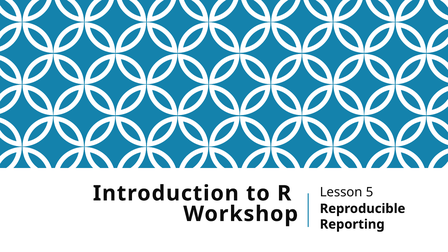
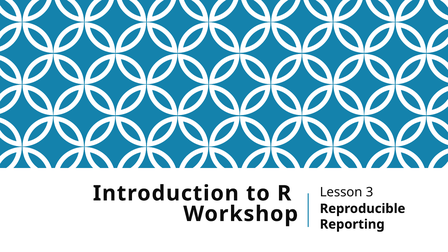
5: 5 -> 3 (370, 192)
